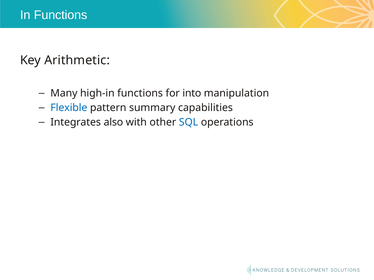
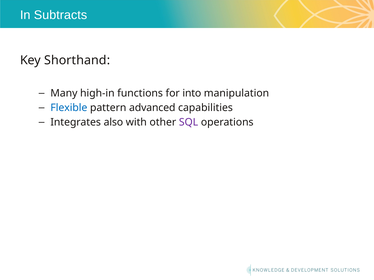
In Functions: Functions -> Subtracts (60, 15)
Arithmetic: Arithmetic -> Shorthand (77, 60)
summary: summary -> advanced (152, 108)
SQL colour: blue -> purple (189, 122)
